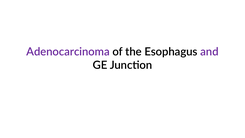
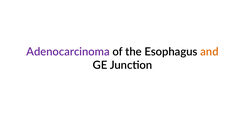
and colour: purple -> orange (209, 52)
